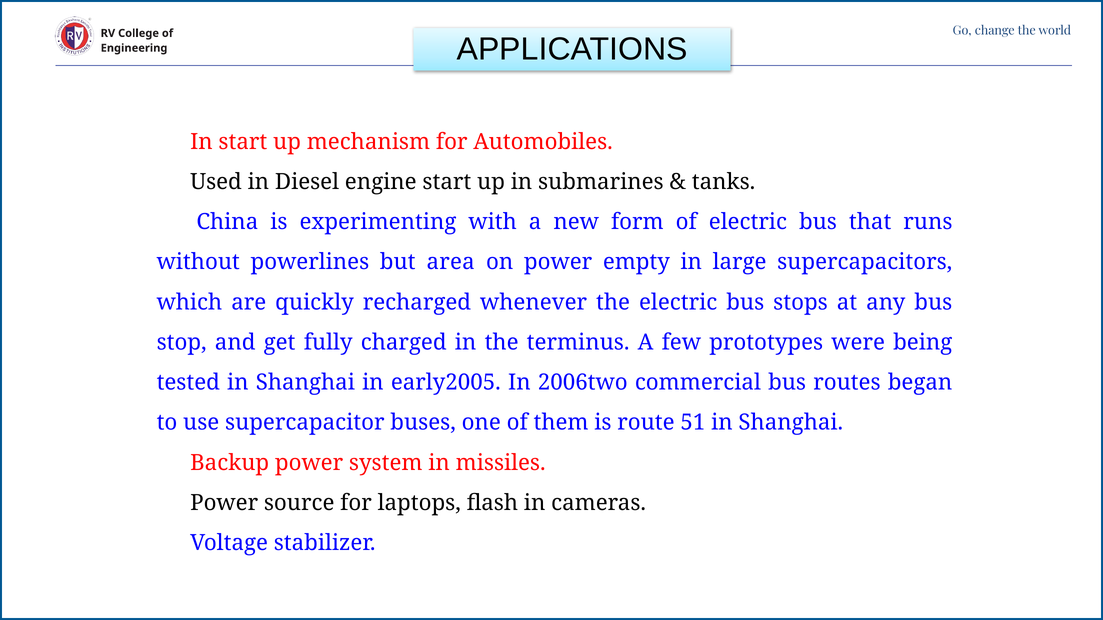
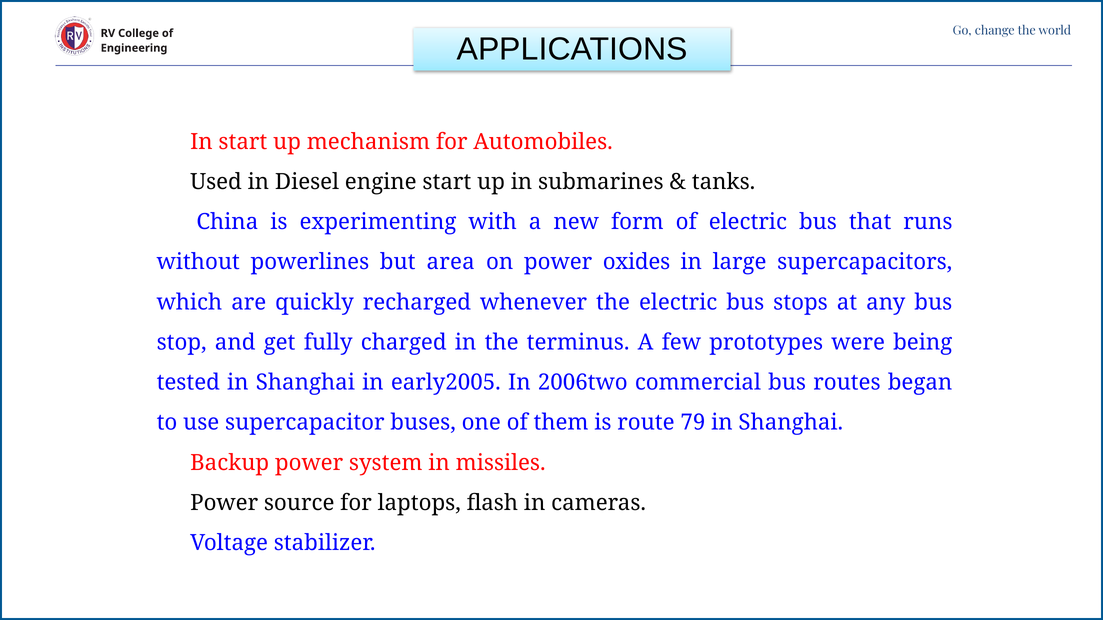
empty: empty -> oxides (636, 262)
51: 51 -> 79 (693, 423)
